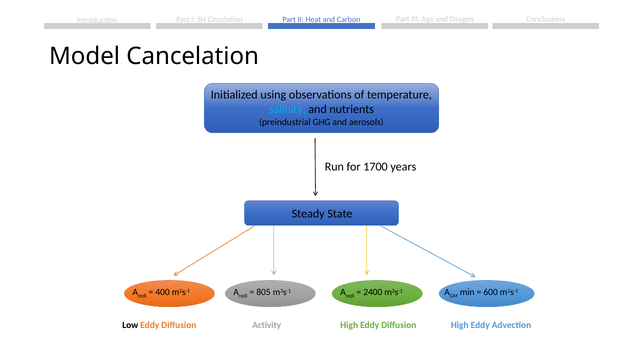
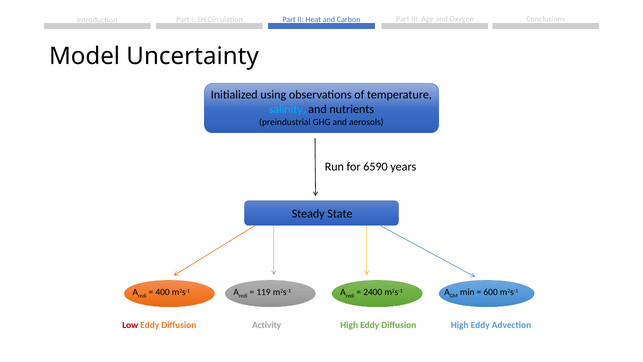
Cancelation: Cancelation -> Uncertainty (193, 56)
1700: 1700 -> 6590 (376, 167)
805: 805 -> 119 (263, 292)
Low colour: black -> red (130, 325)
